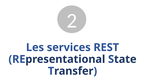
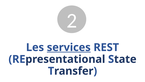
services underline: none -> present (69, 47)
